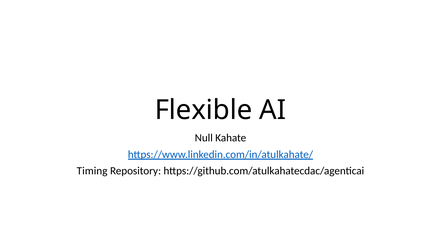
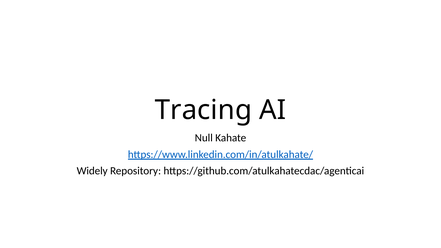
Flexible: Flexible -> Tracing (203, 110)
Timing: Timing -> Widely (92, 171)
